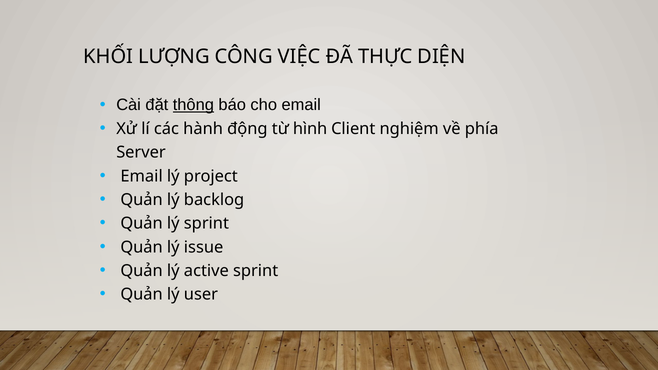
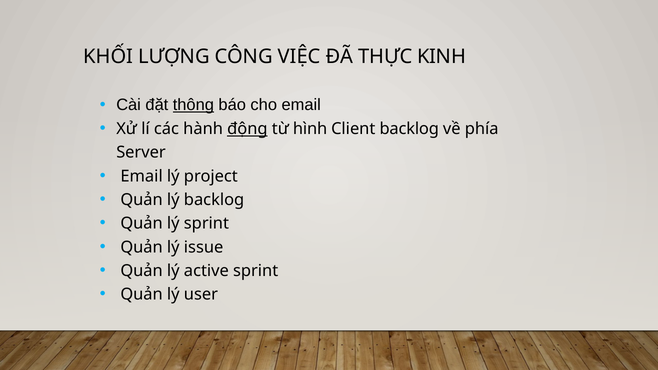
DIỆN: DIỆN -> KINH (442, 56)
động underline: none -> present (247, 129)
Client nghiệm: nghiệm -> backlog (409, 129)
